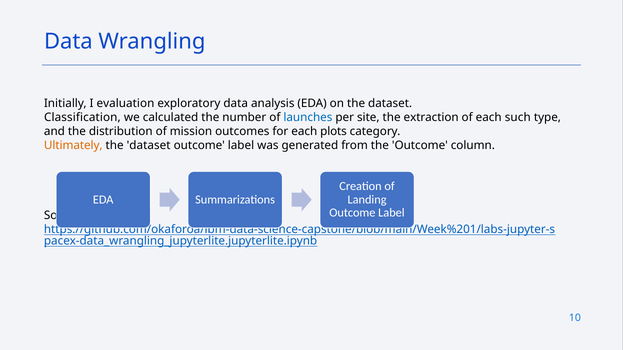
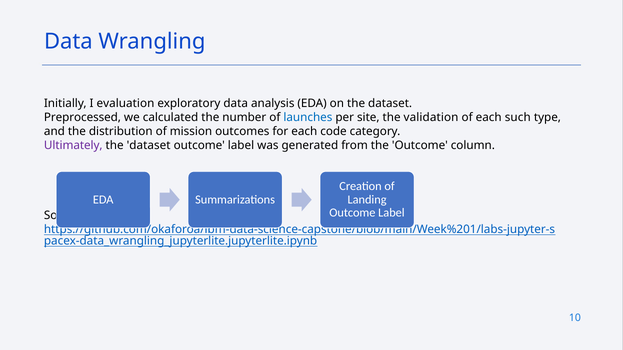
Classification: Classification -> Preprocessed (82, 117)
extraction: extraction -> validation (431, 117)
each plots: plots -> code (333, 131)
Ultimately colour: orange -> purple (73, 145)
